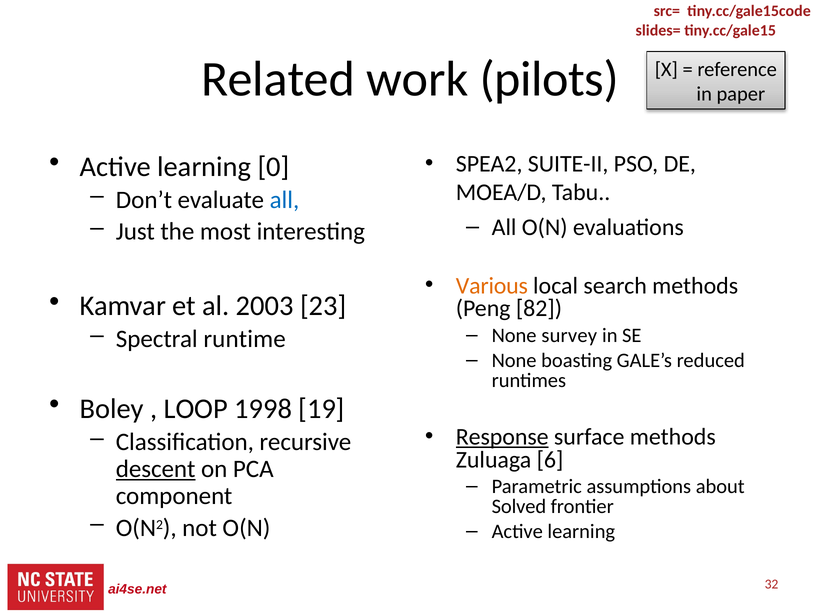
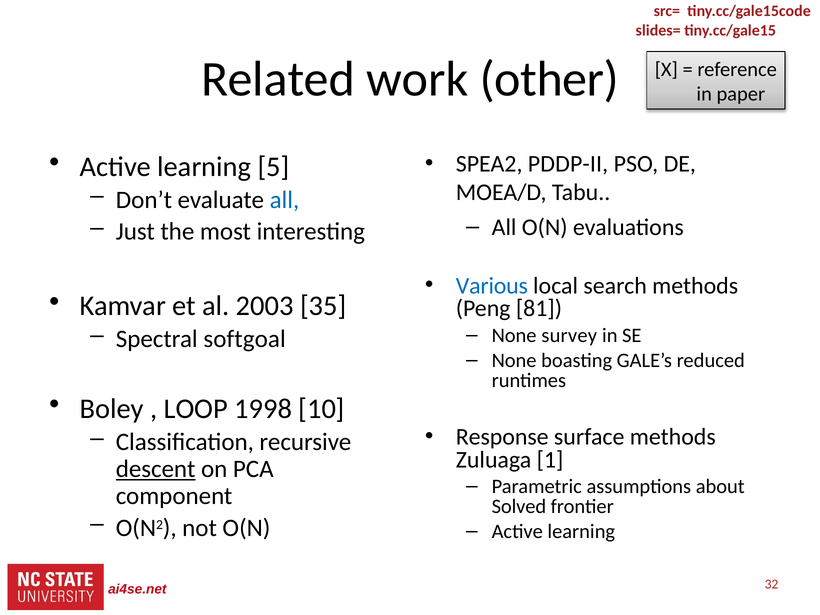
pilots: pilots -> other (549, 79)
0: 0 -> 5 (274, 167)
SUITE-II: SUITE-II -> PDDP-II (568, 164)
Various colour: orange -> blue (492, 286)
23: 23 -> 35 (323, 306)
82: 82 -> 81 (539, 309)
runtime: runtime -> softgoal (245, 339)
19: 19 -> 10 (322, 409)
Response underline: present -> none (502, 437)
6: 6 -> 1 (550, 460)
